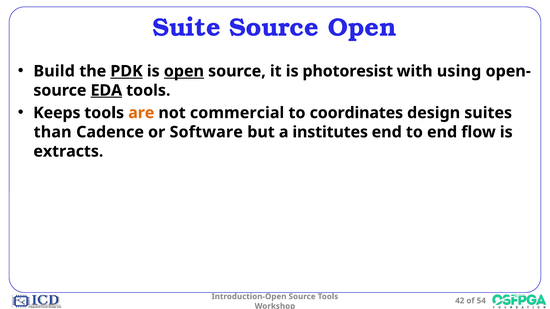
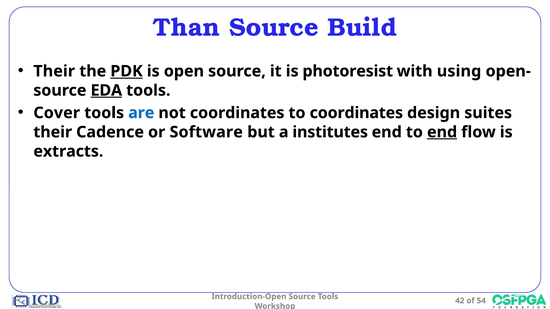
Suite: Suite -> Than (186, 28)
Source Open: Open -> Build (362, 28)
Build: Build -> Their (54, 71)
open underline: present -> none (184, 71)
Keeps: Keeps -> Cover (57, 113)
are colour: orange -> blue (141, 113)
not commercial: commercial -> coordinates (237, 113)
than: than -> their (53, 132)
end underline: none -> present (442, 132)
